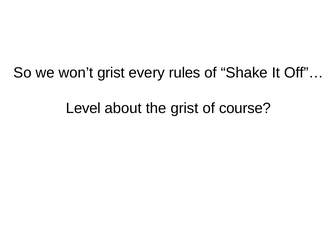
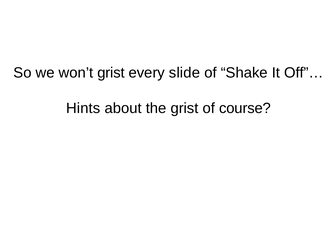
rules: rules -> slide (185, 73)
Level: Level -> Hints (83, 108)
